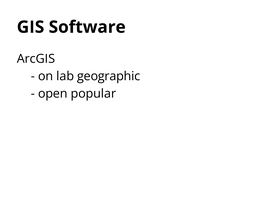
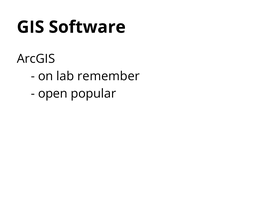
geographic: geographic -> remember (109, 76)
